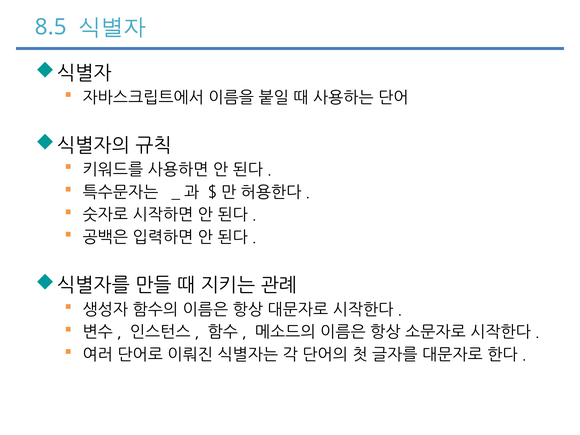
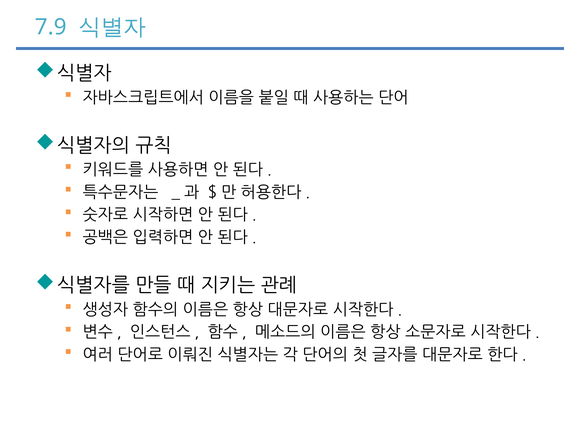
8.5: 8.5 -> 7.9 (51, 27)
